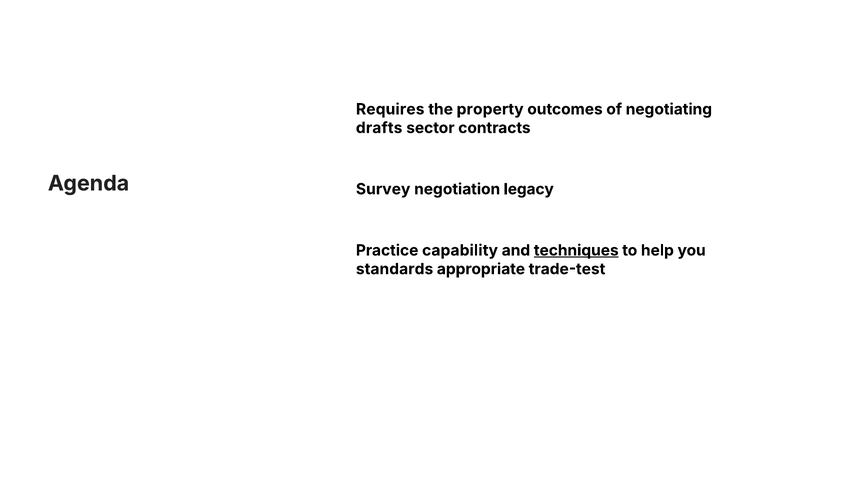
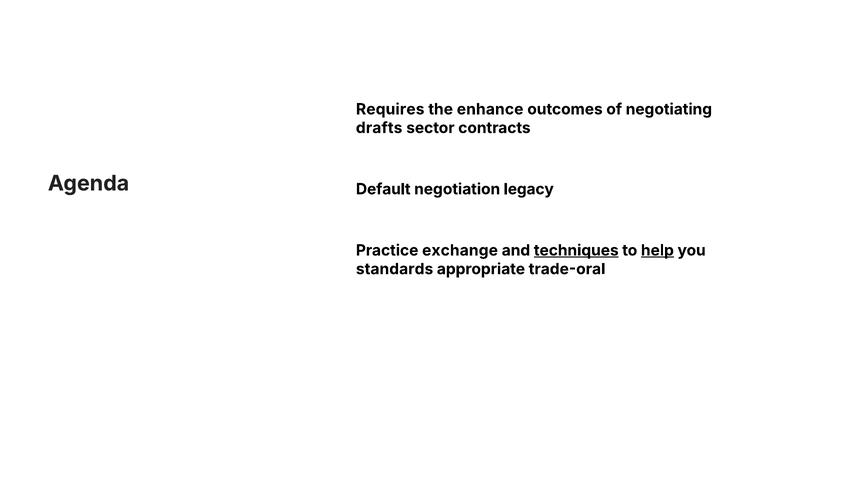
property: property -> enhance (490, 109)
Survey: Survey -> Default (383, 189)
capability: capability -> exchange (460, 250)
help underline: none -> present (657, 250)
trade-test: trade-test -> trade-oral (567, 269)
